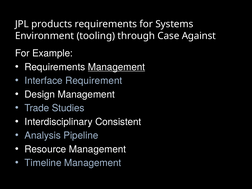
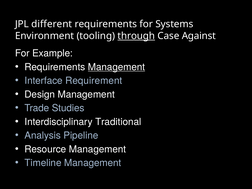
products: products -> different (52, 24)
through underline: none -> present (136, 36)
Consistent: Consistent -> Traditional (118, 122)
